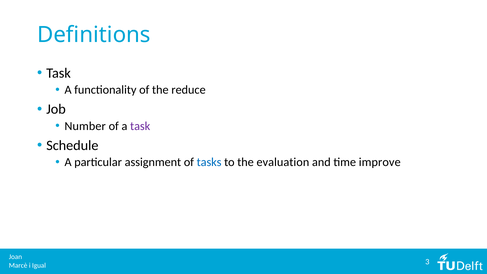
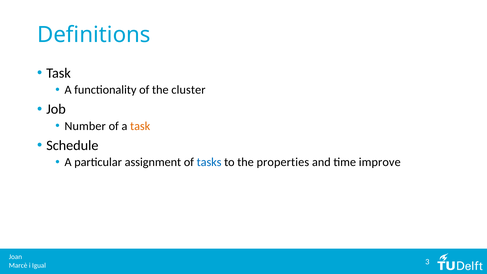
reduce: reduce -> cluster (188, 90)
task colour: purple -> orange (140, 126)
evaluation: evaluation -> properties (283, 162)
